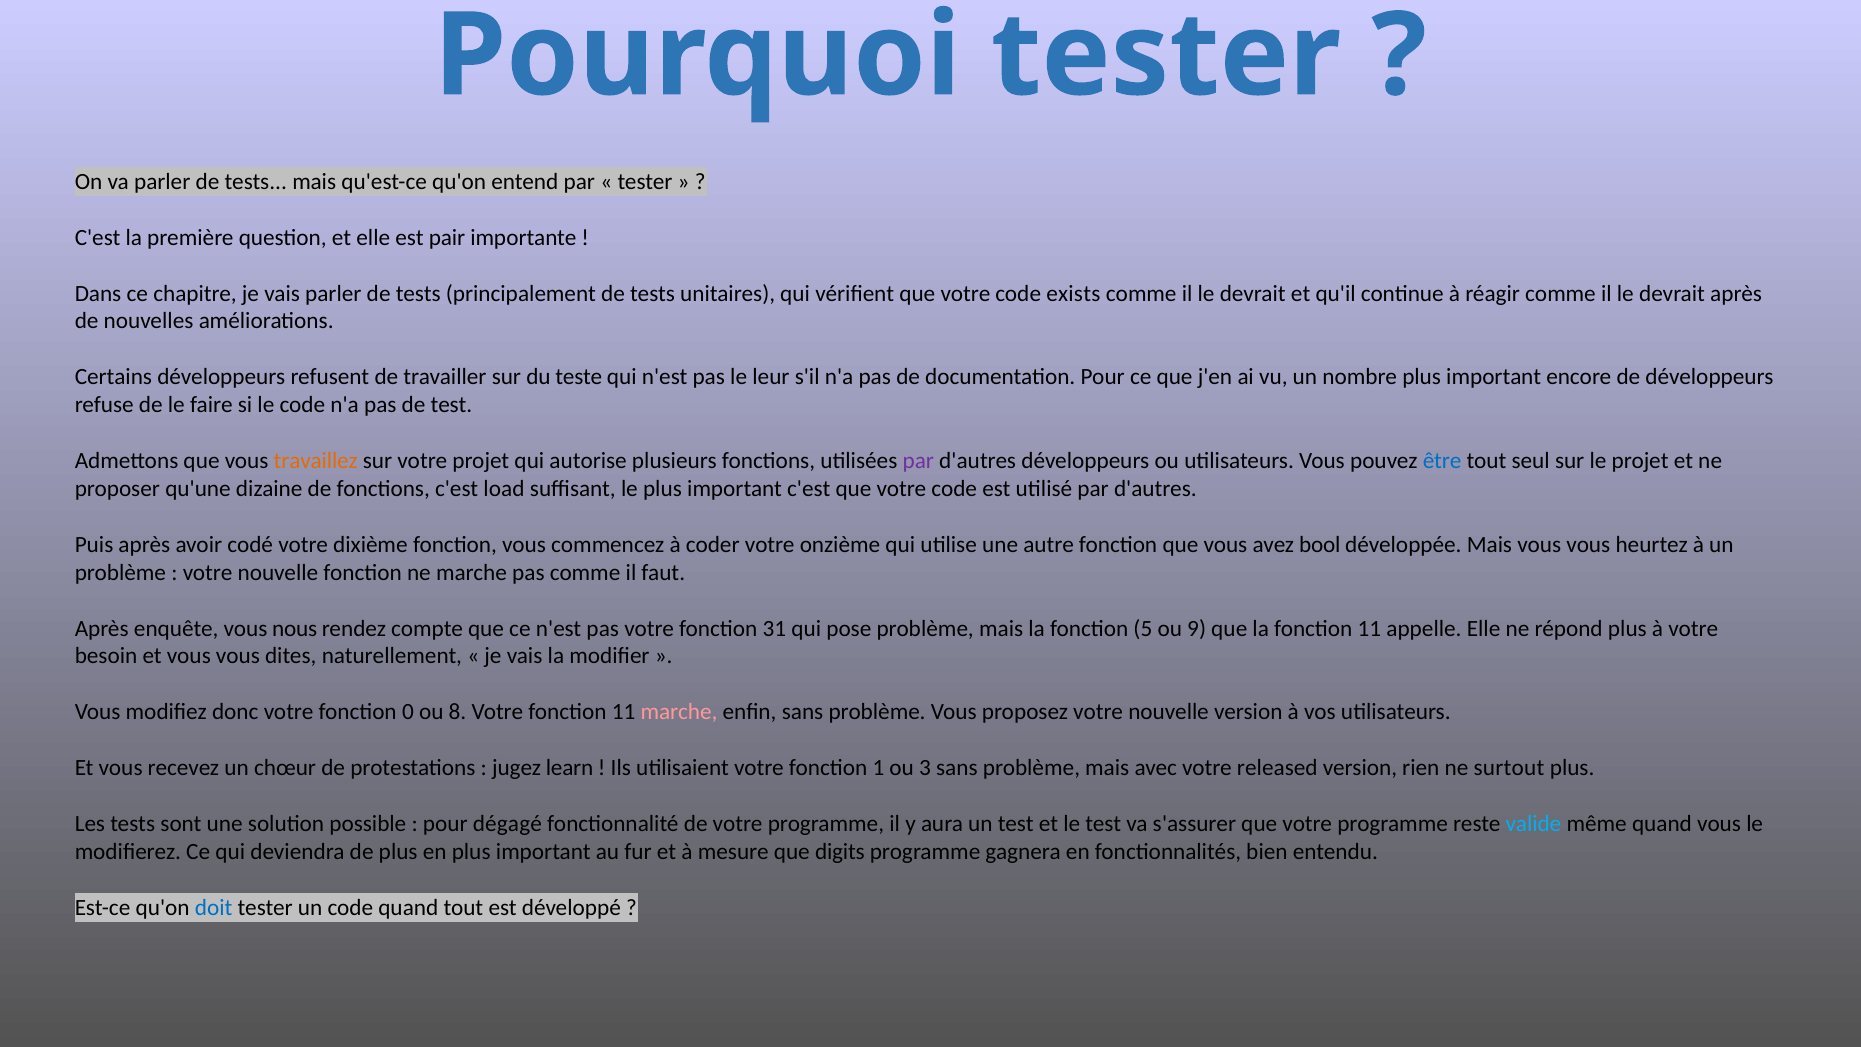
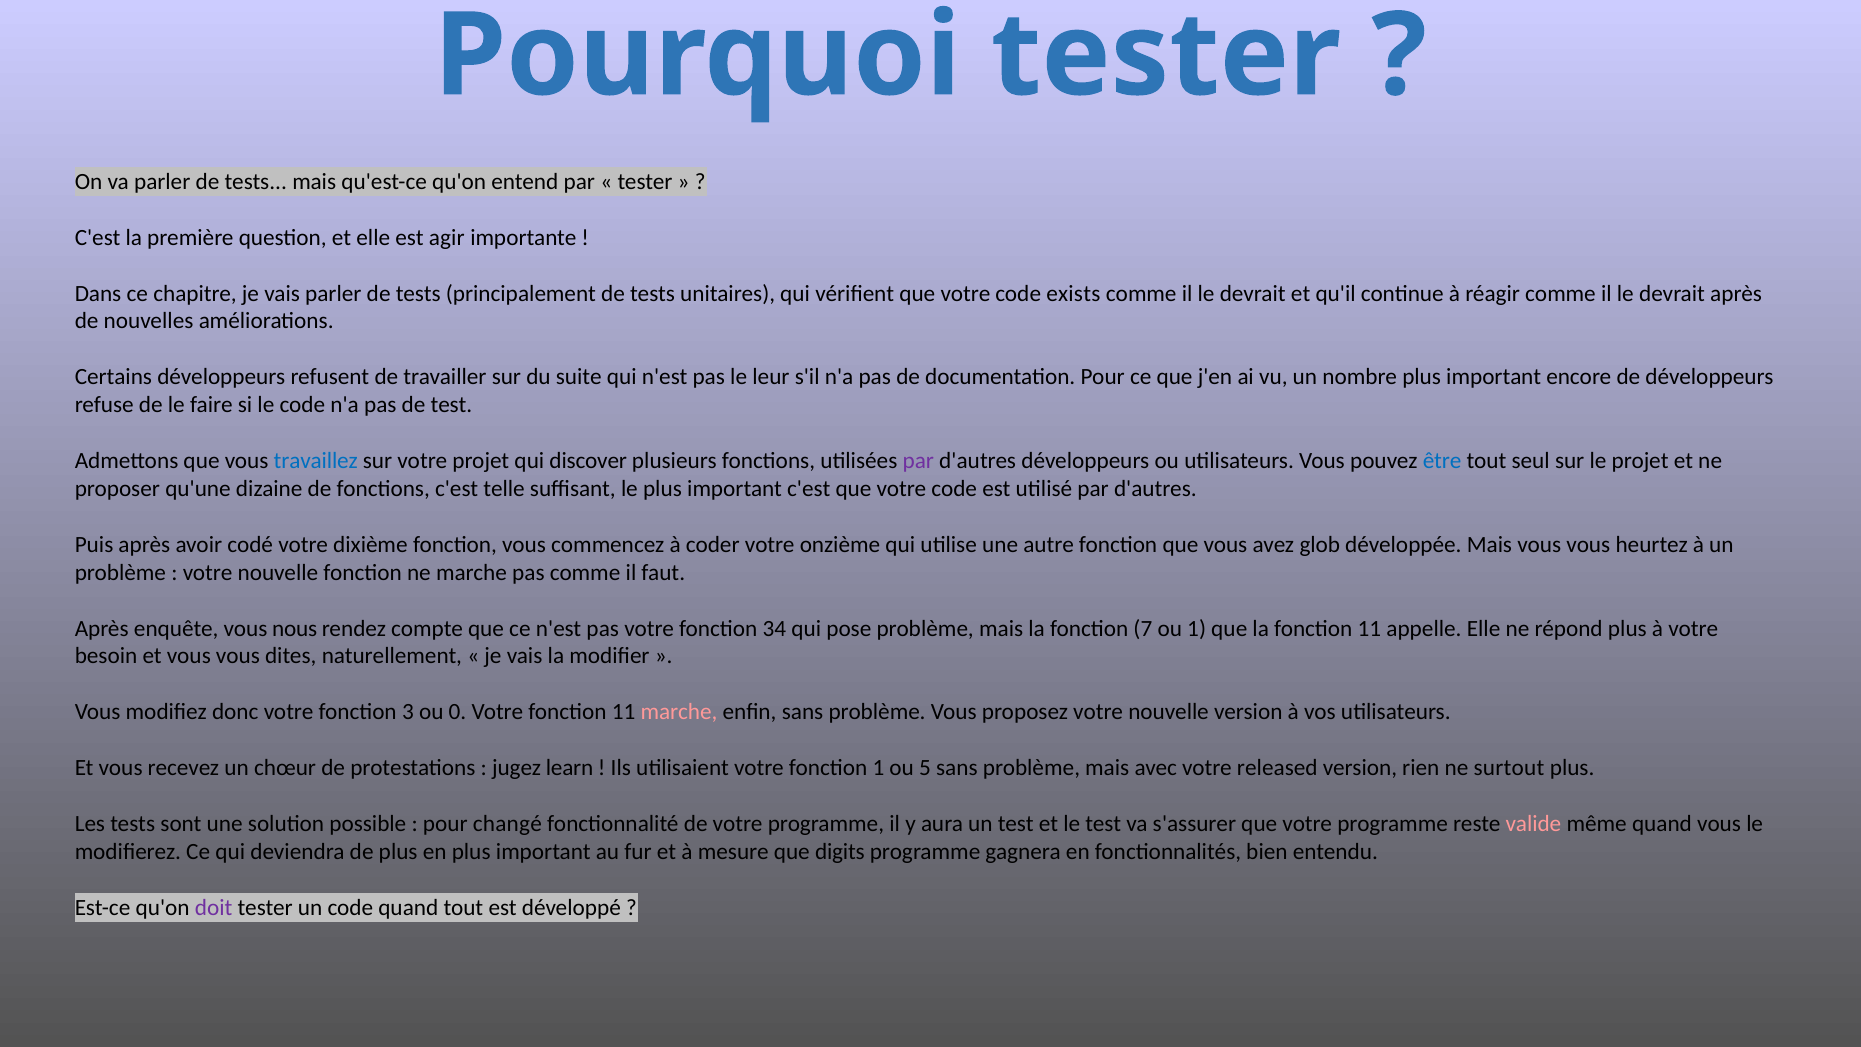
pair: pair -> agir (447, 237)
teste: teste -> suite (579, 377)
travaillez colour: orange -> blue (316, 461)
autorise: autorise -> discover (588, 461)
load: load -> telle (504, 489)
bool: bool -> glob (1320, 545)
31: 31 -> 34 (774, 628)
5: 5 -> 7 (1143, 628)
ou 9: 9 -> 1 (1197, 628)
0: 0 -> 3 (408, 712)
8: 8 -> 0 (458, 712)
3: 3 -> 5 (925, 768)
dégagé: dégagé -> changé (507, 824)
valide colour: light blue -> pink (1533, 824)
doit colour: blue -> purple (214, 907)
